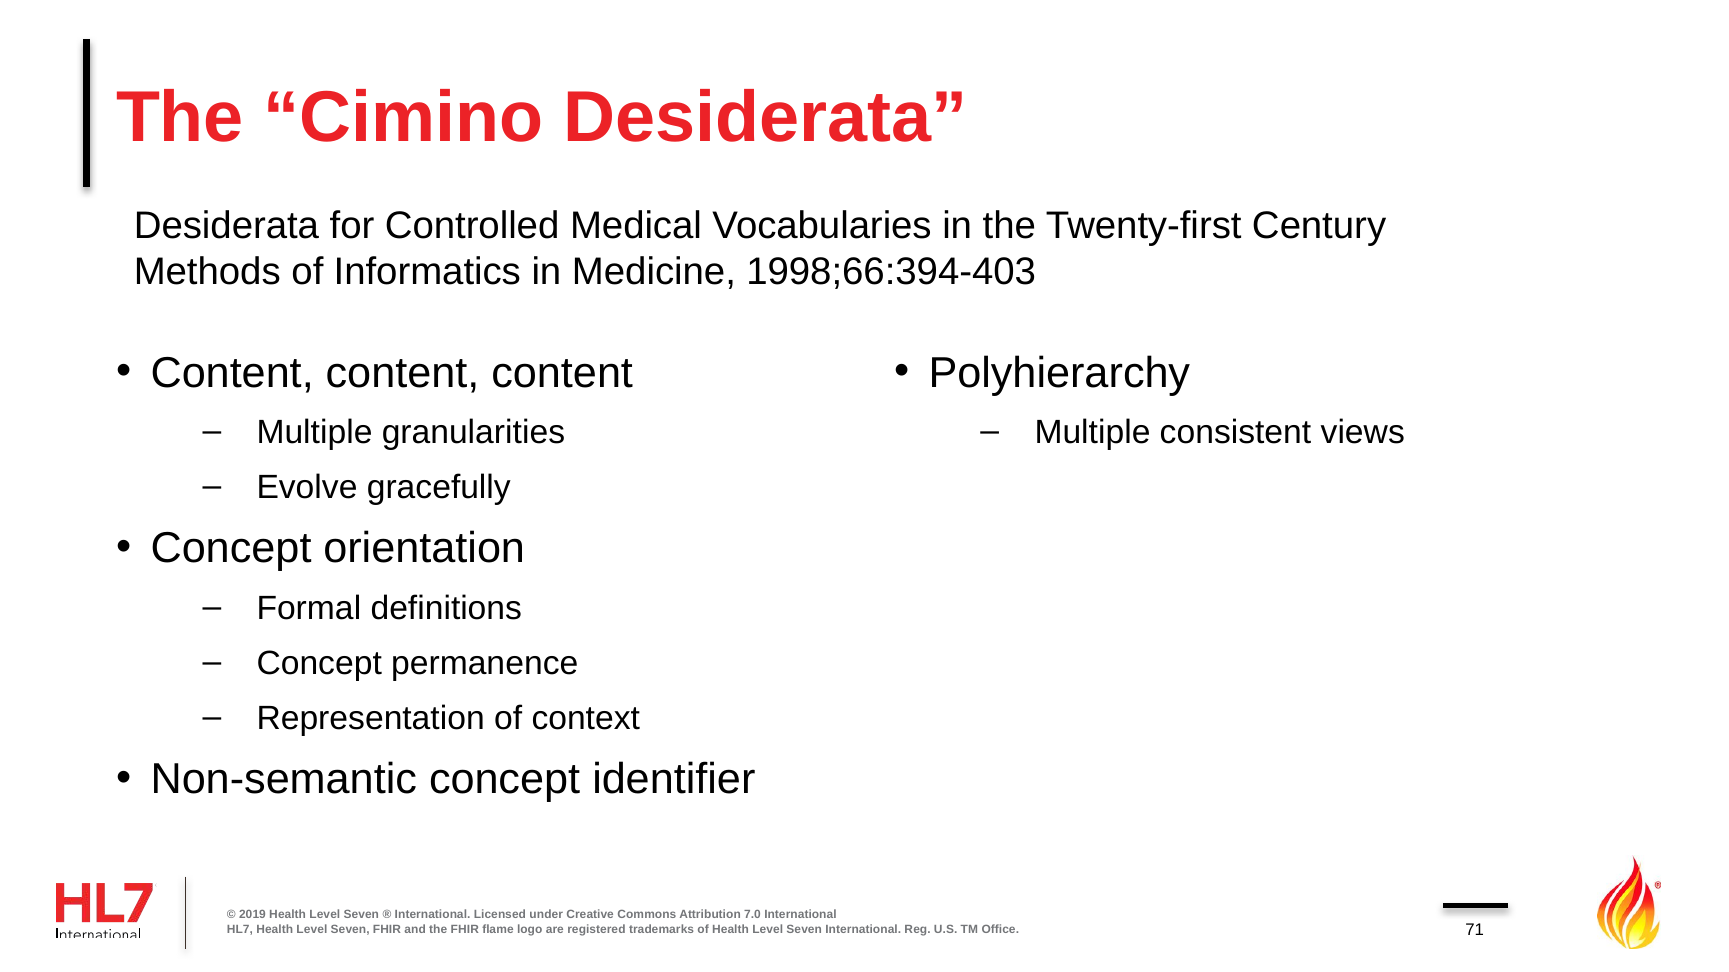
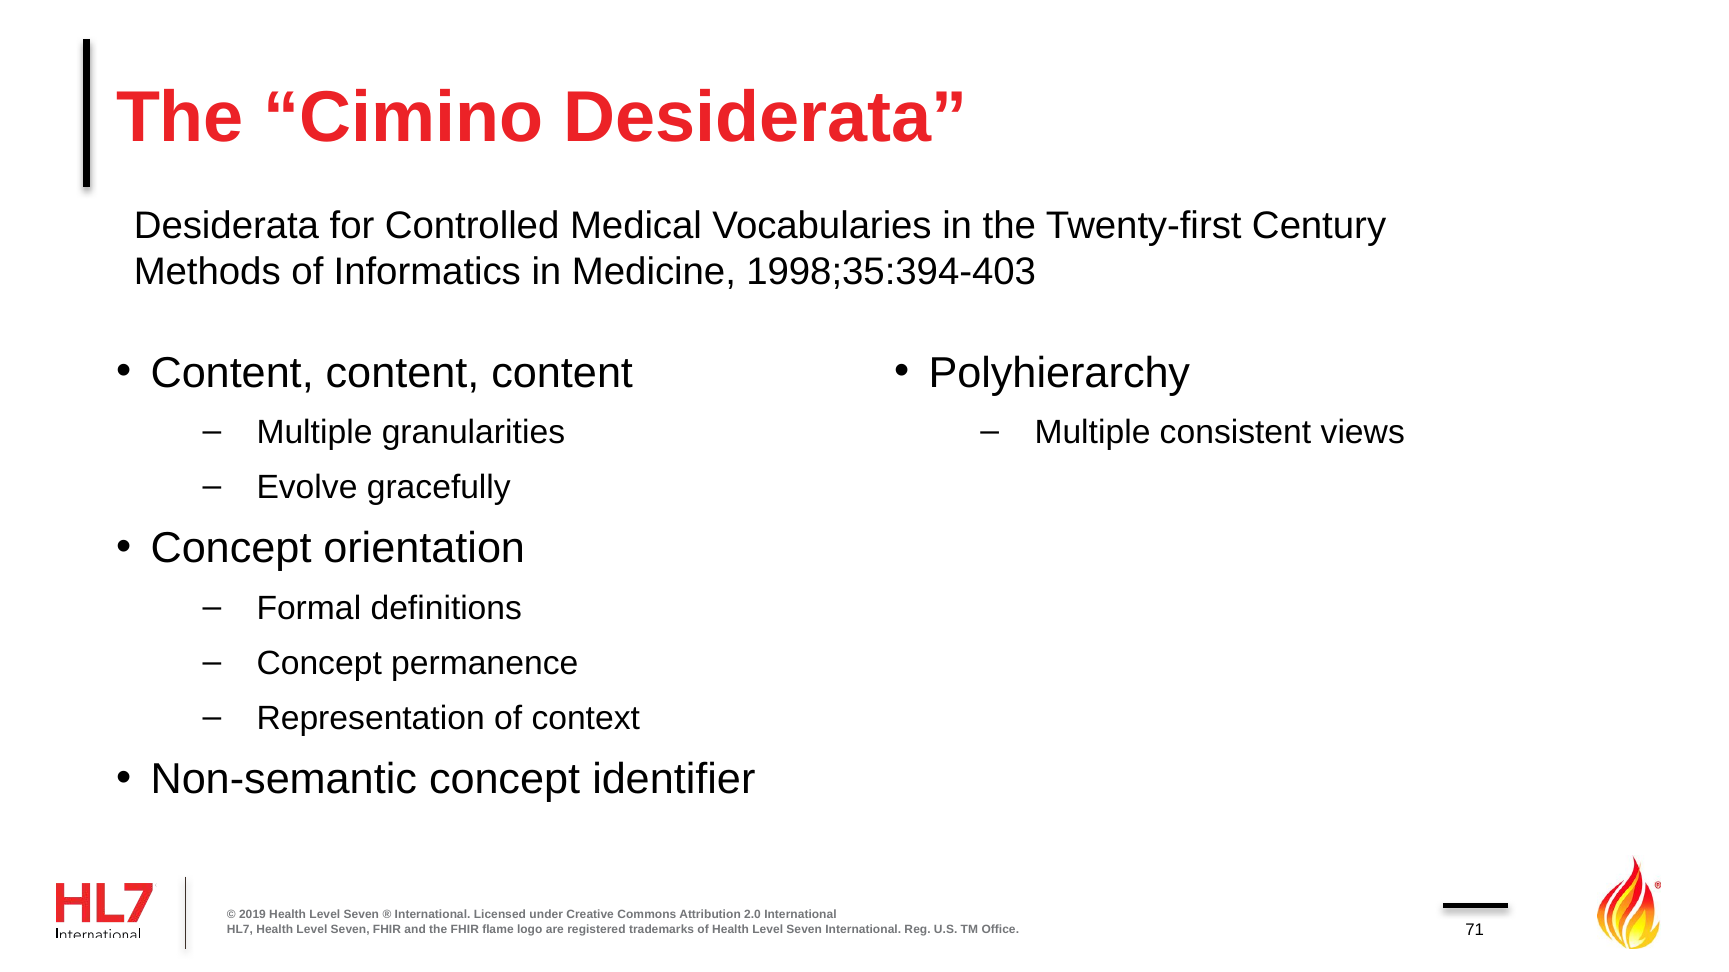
1998;66:394-403: 1998;66:394-403 -> 1998;35:394-403 (891, 272)
7.0: 7.0 -> 2.0 (753, 915)
